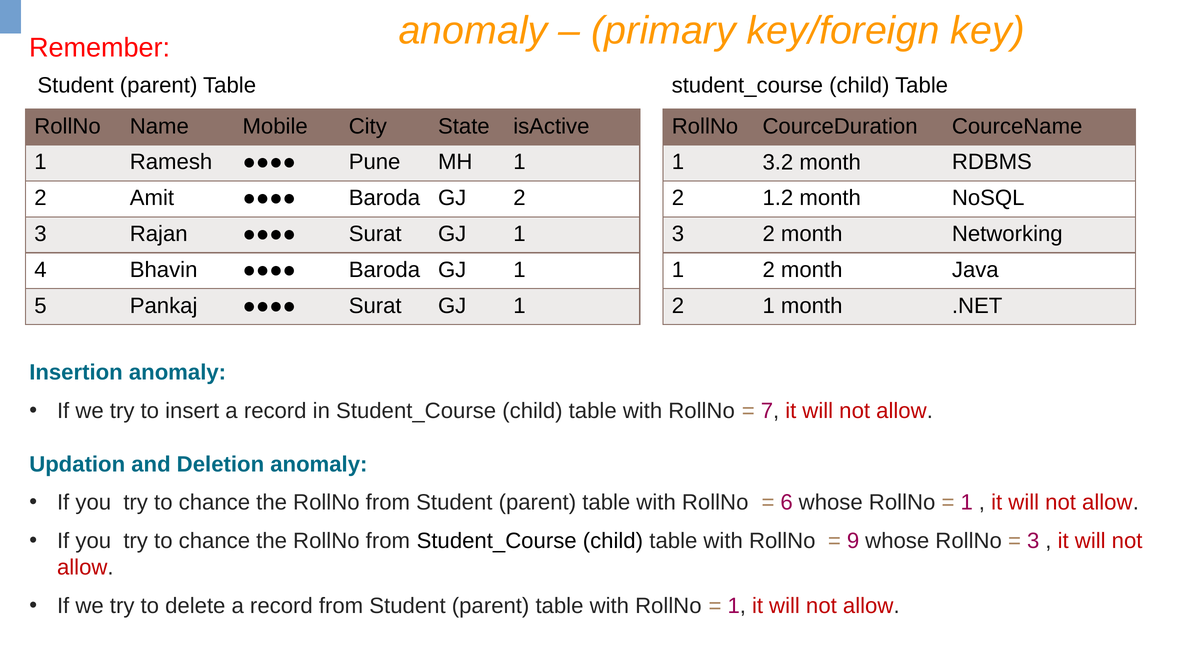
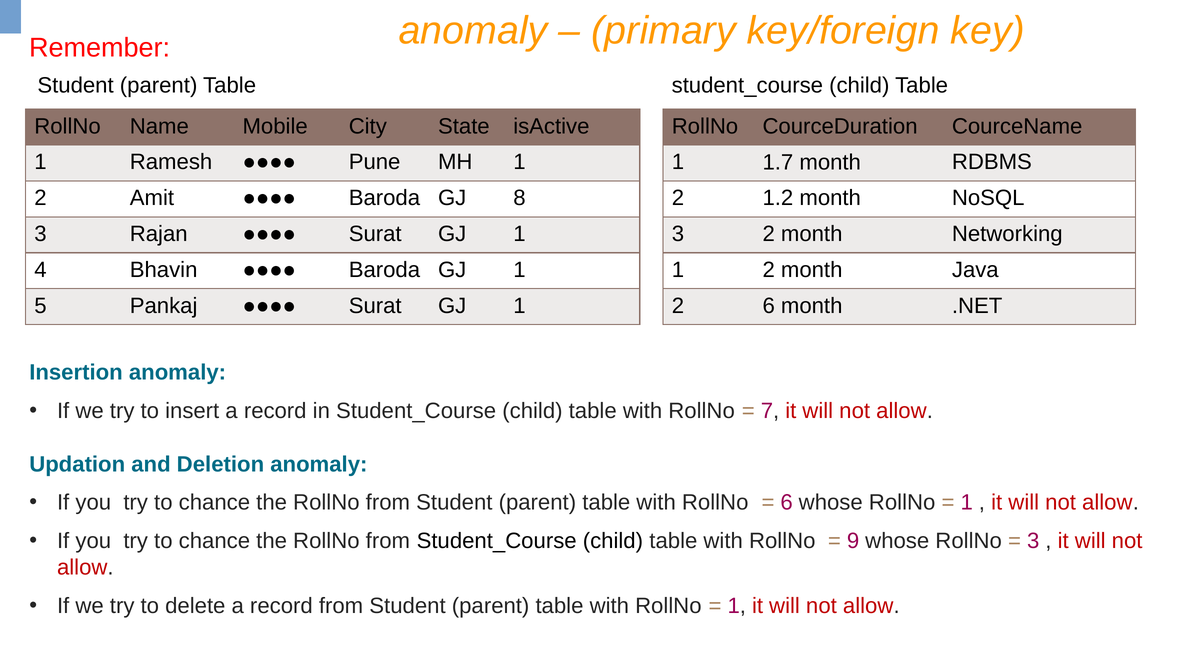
3.2: 3.2 -> 1.7 (778, 162)
GJ 2: 2 -> 8 (519, 198)
2 1: 1 -> 6 (769, 306)
